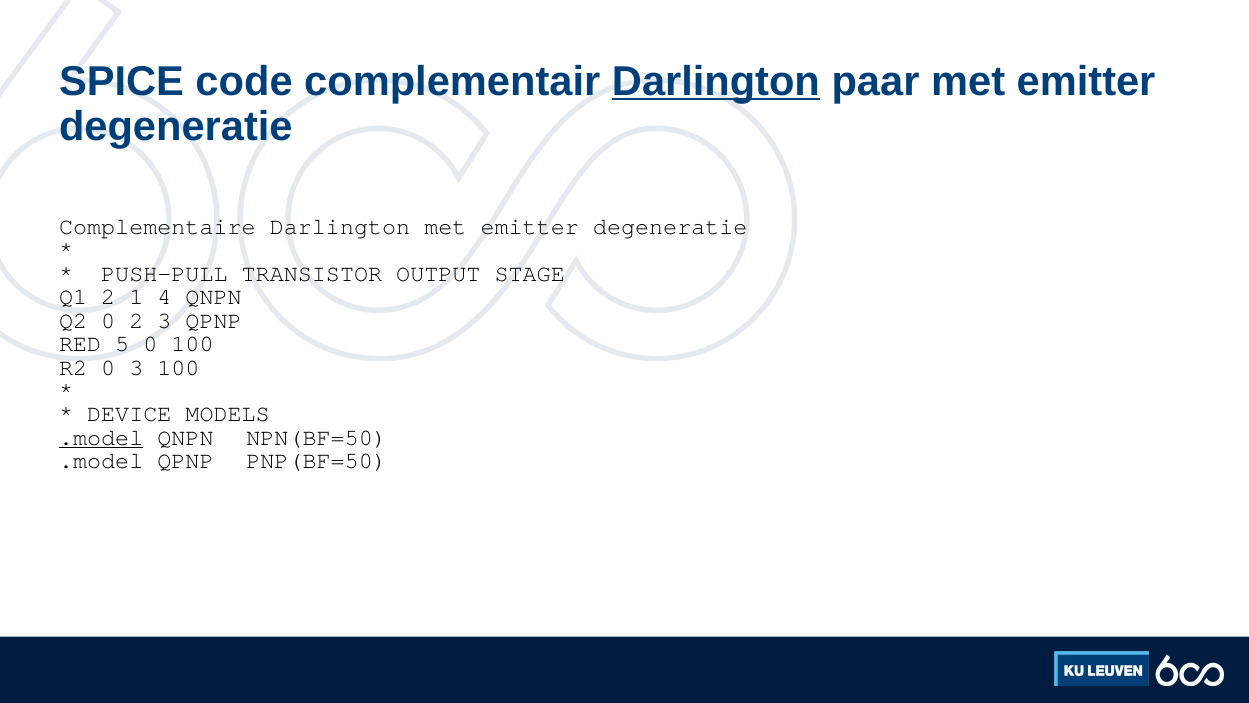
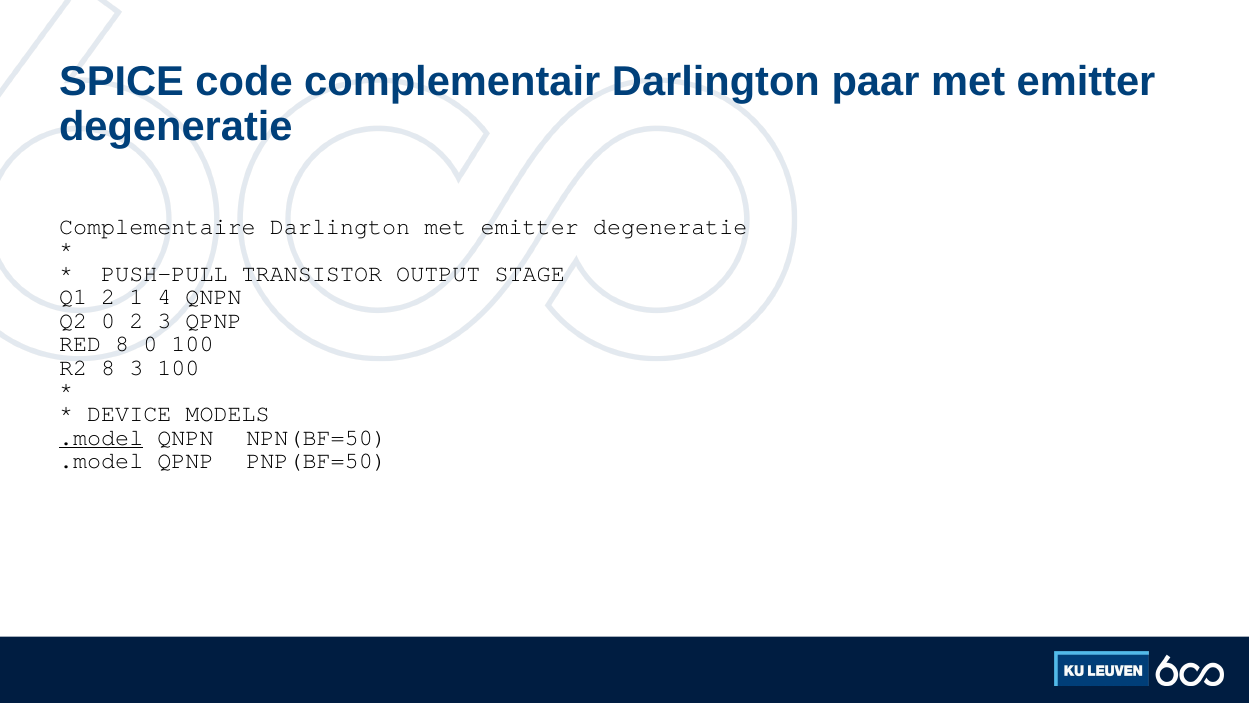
Darlington underline: present -> none (716, 81)
RED 5: 5 -> 8 (122, 344)
R2 0: 0 -> 8 (108, 367)
